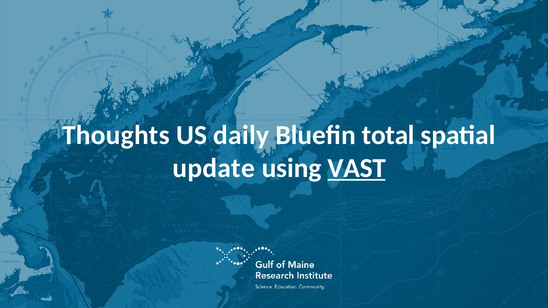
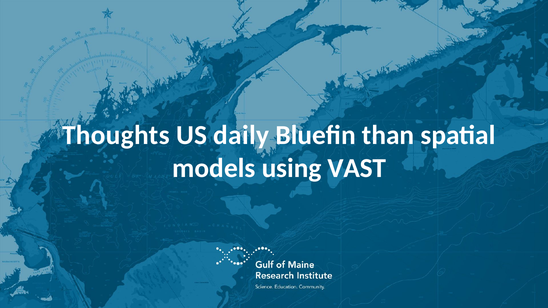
total: total -> than (388, 135)
update: update -> models (214, 168)
VAST underline: present -> none (357, 168)
